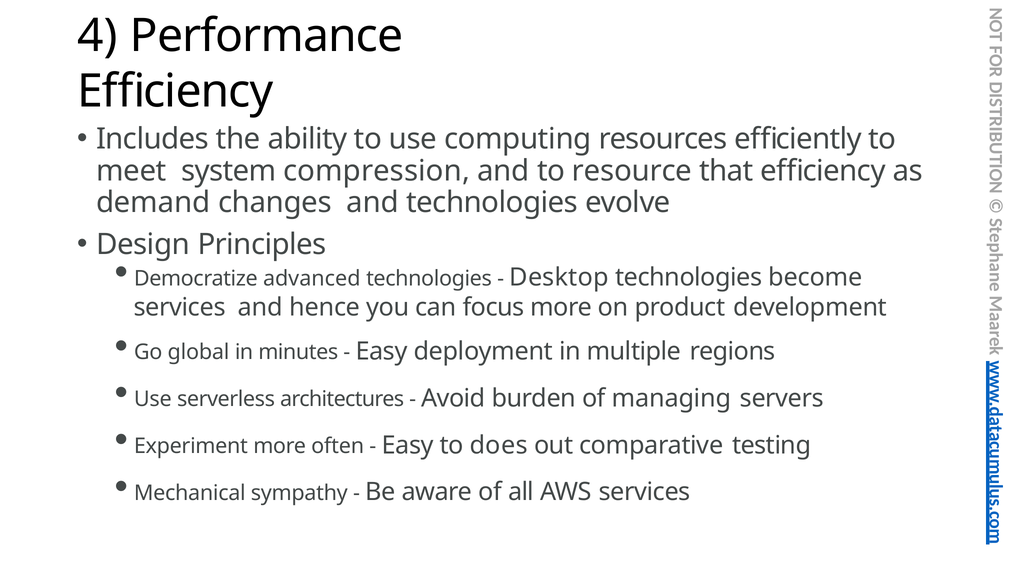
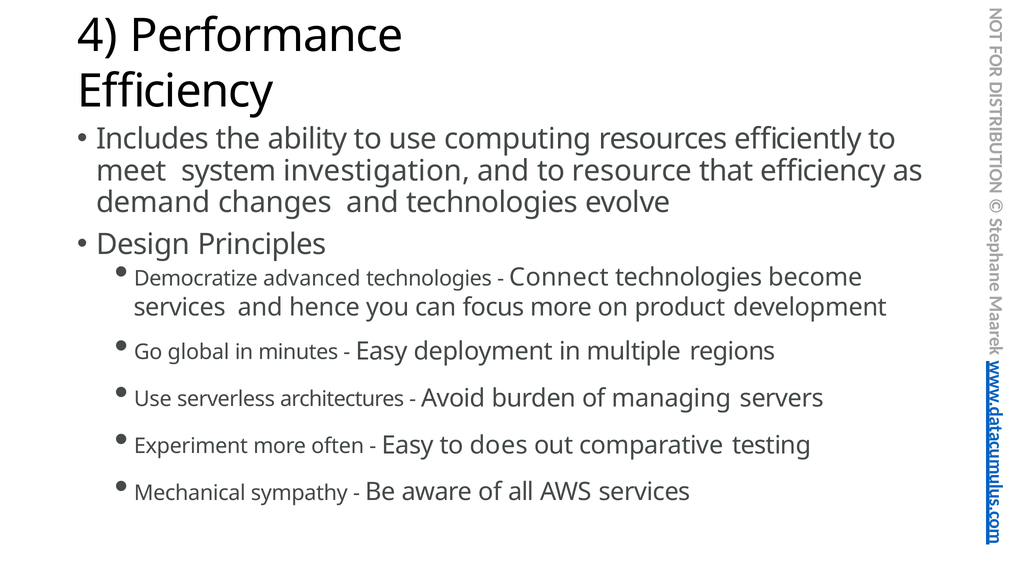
compression: compression -> investigation (377, 171)
Desktop: Desktop -> Connect (559, 277)
